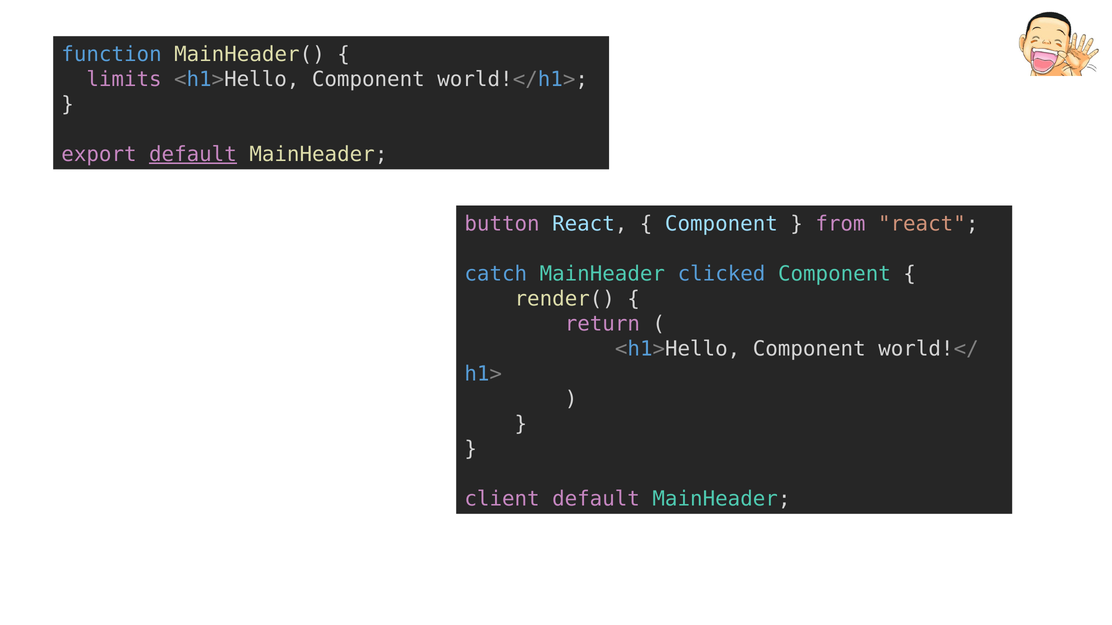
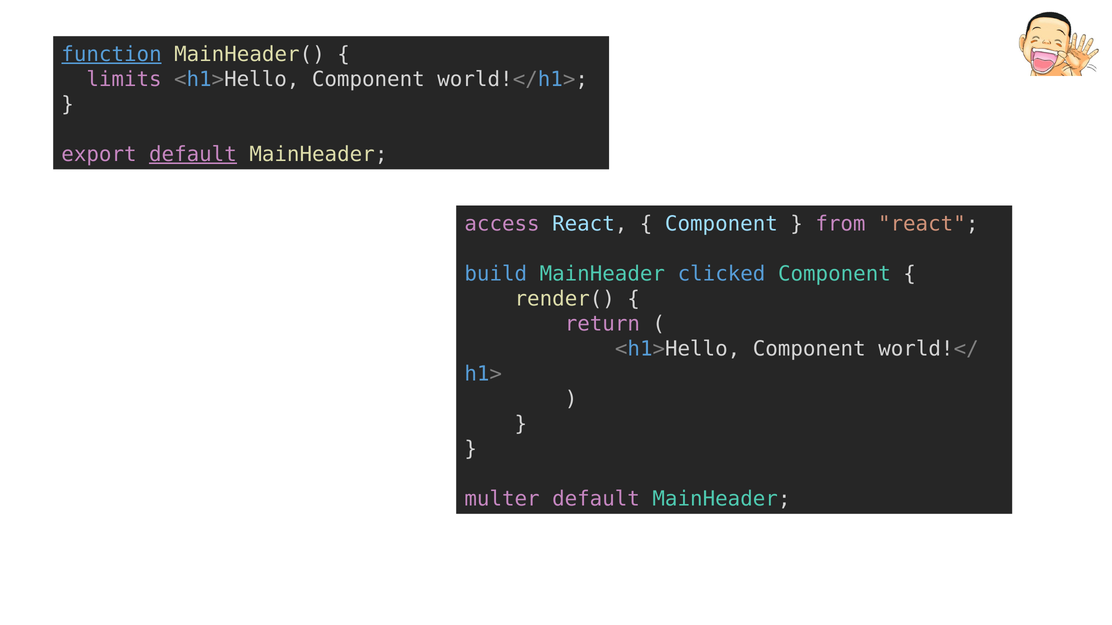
function underline: none -> present (112, 54)
button: button -> access (502, 224)
catch: catch -> build (496, 274)
client: client -> multer (502, 499)
